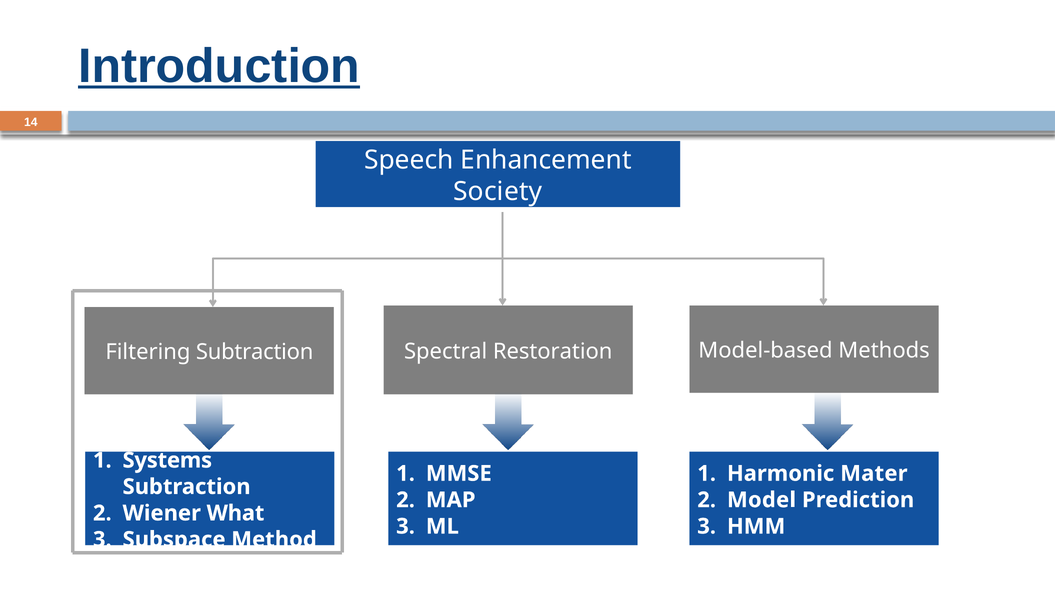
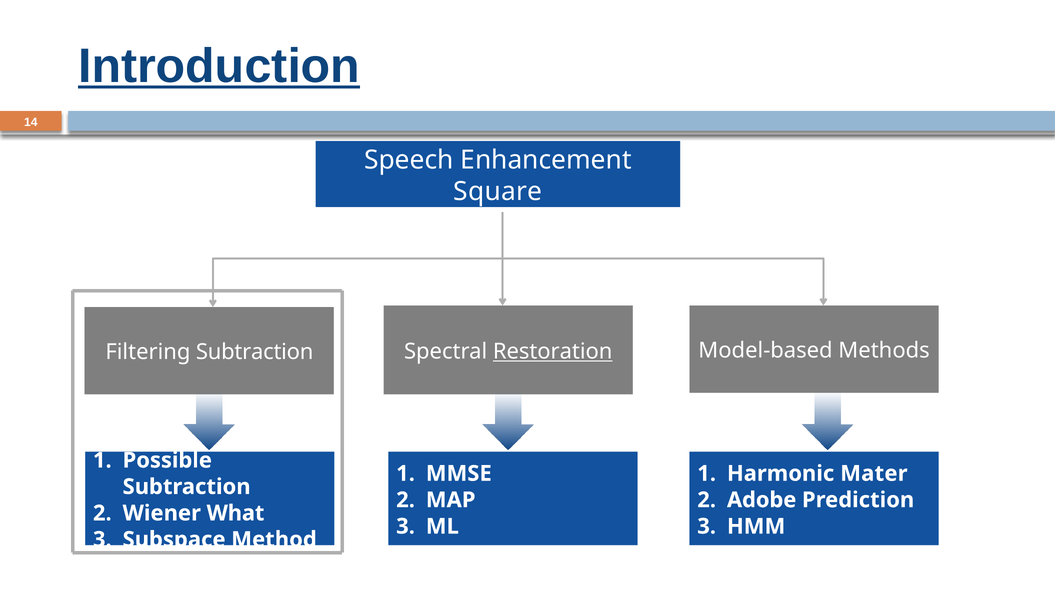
Society: Society -> Square (498, 192)
Restoration underline: none -> present (553, 351)
Systems: Systems -> Possible (167, 460)
Model: Model -> Adobe (762, 499)
